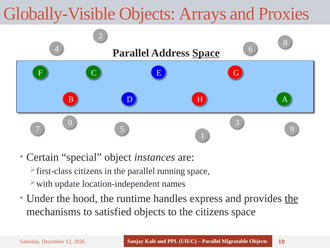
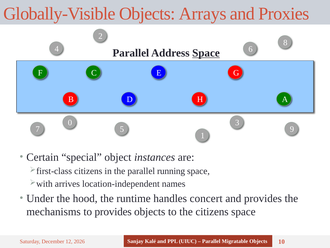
update: update -> arrives (67, 184)
express: express -> concert (206, 198)
the underline: present -> none (291, 198)
to satisfied: satisfied -> provides (113, 211)
